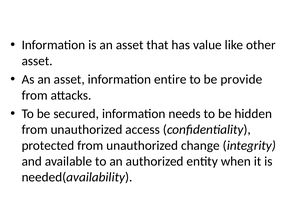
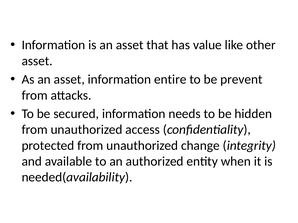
provide: provide -> prevent (241, 80)
